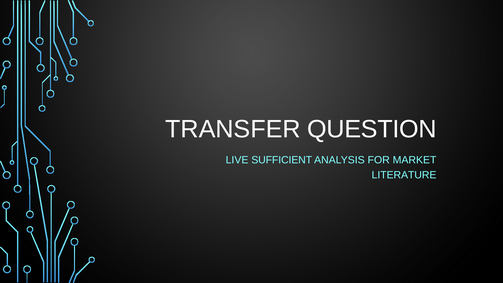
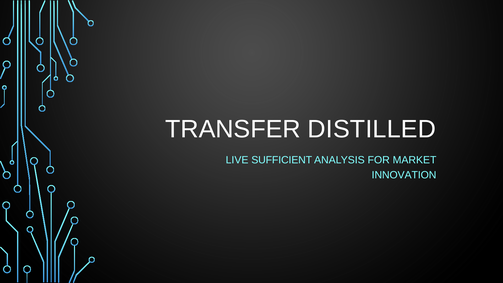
QUESTION: QUESTION -> DISTILLED (372, 129)
LITERATURE: LITERATURE -> INNOVATION (404, 175)
